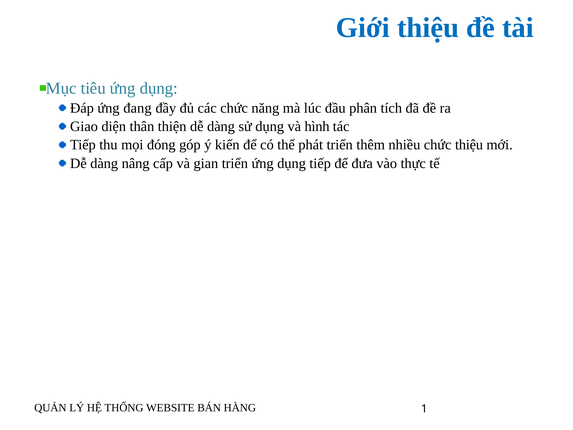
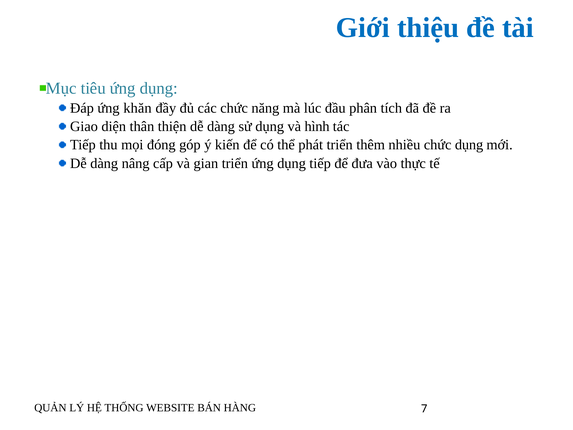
đang: đang -> khăn (137, 108)
chức thiệu: thiệu -> dụng (469, 145)
1: 1 -> 7 (424, 409)
